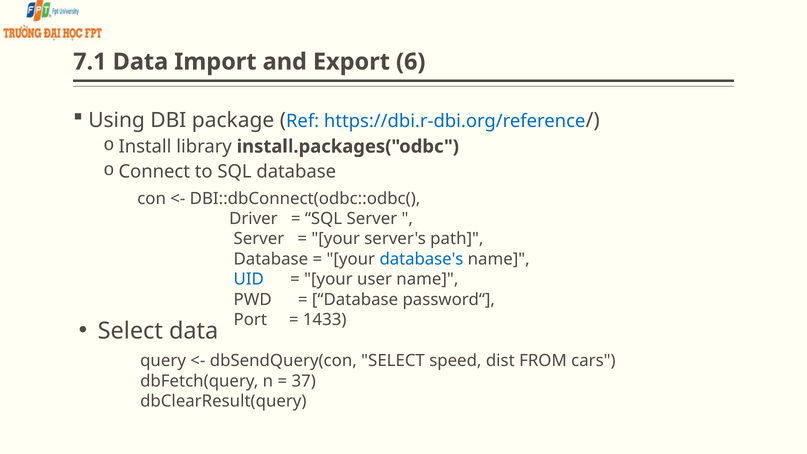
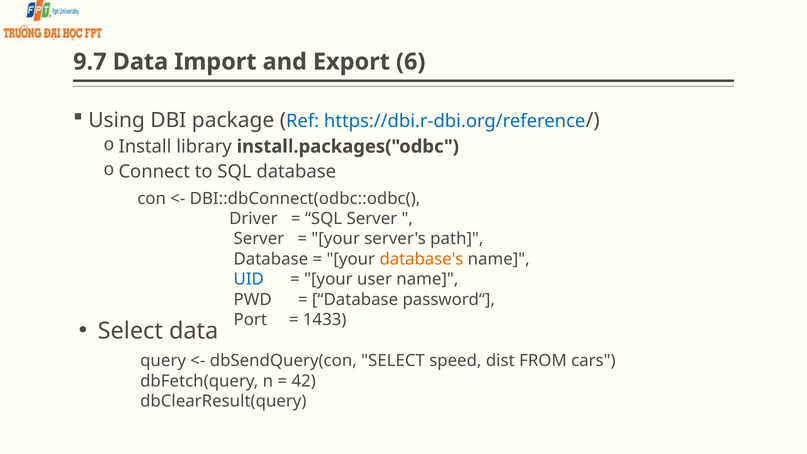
7.1: 7.1 -> 9.7 (90, 62)
database's colour: blue -> orange (421, 259)
37: 37 -> 42 (304, 381)
